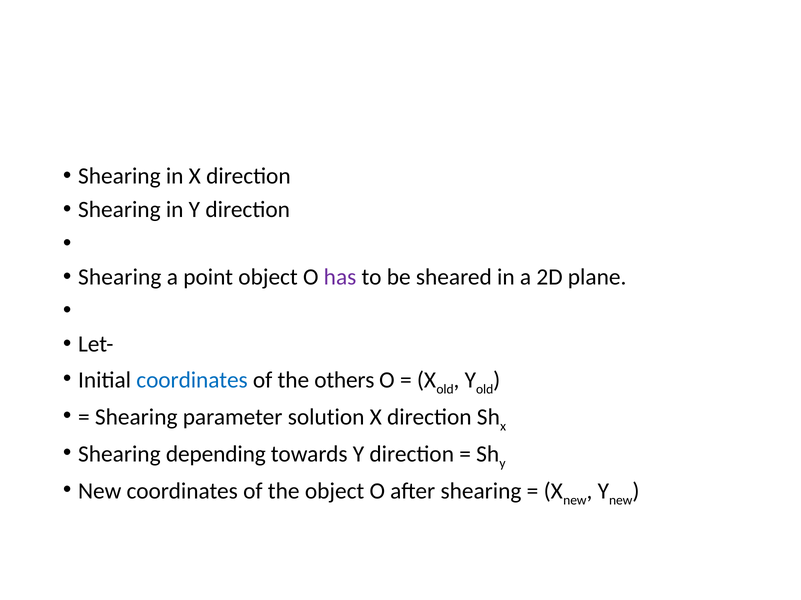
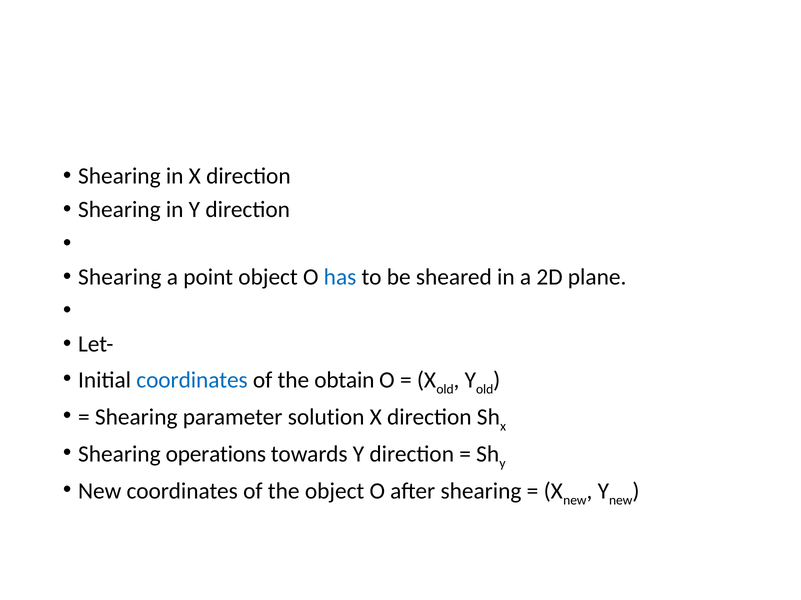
has colour: purple -> blue (340, 277)
others: others -> obtain (344, 381)
depending: depending -> operations (216, 455)
